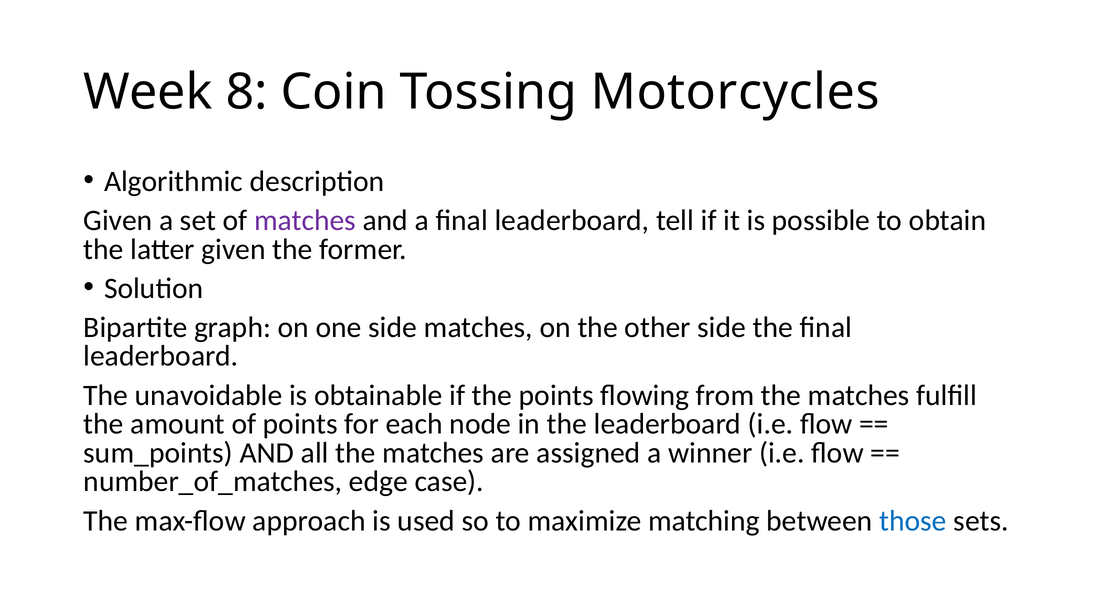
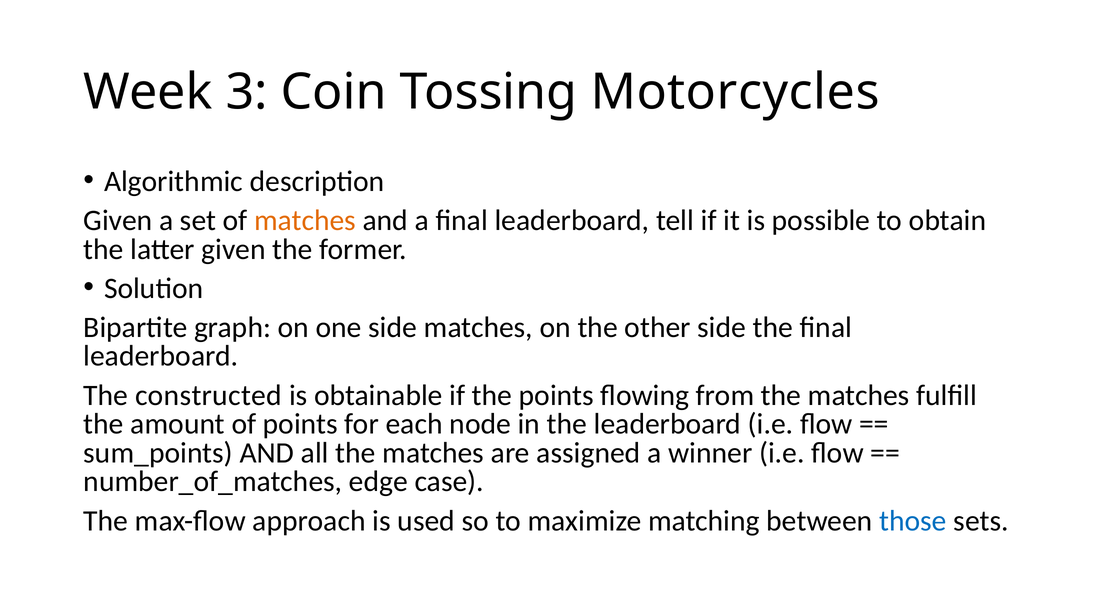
8: 8 -> 3 (247, 92)
matches colour: purple -> orange (305, 220)
unavoidable: unavoidable -> constructed (208, 395)
